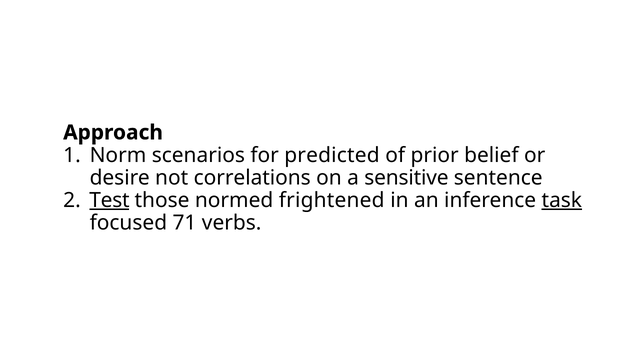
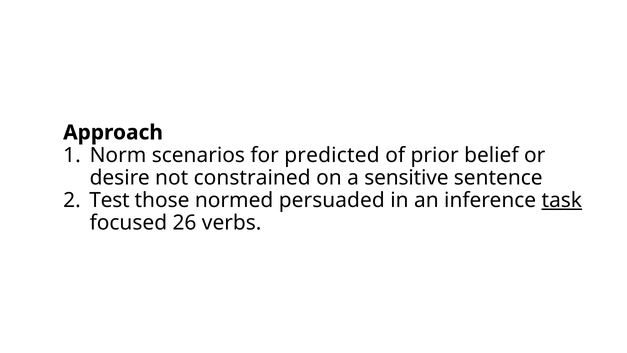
correlations: correlations -> constrained (252, 178)
Test underline: present -> none (109, 200)
frightened: frightened -> persuaded (332, 200)
71: 71 -> 26 (184, 223)
